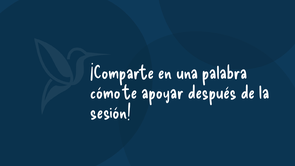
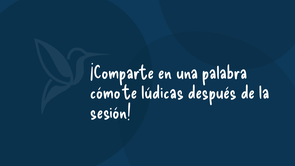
apoyar: apoyar -> lúdicas (163, 93)
